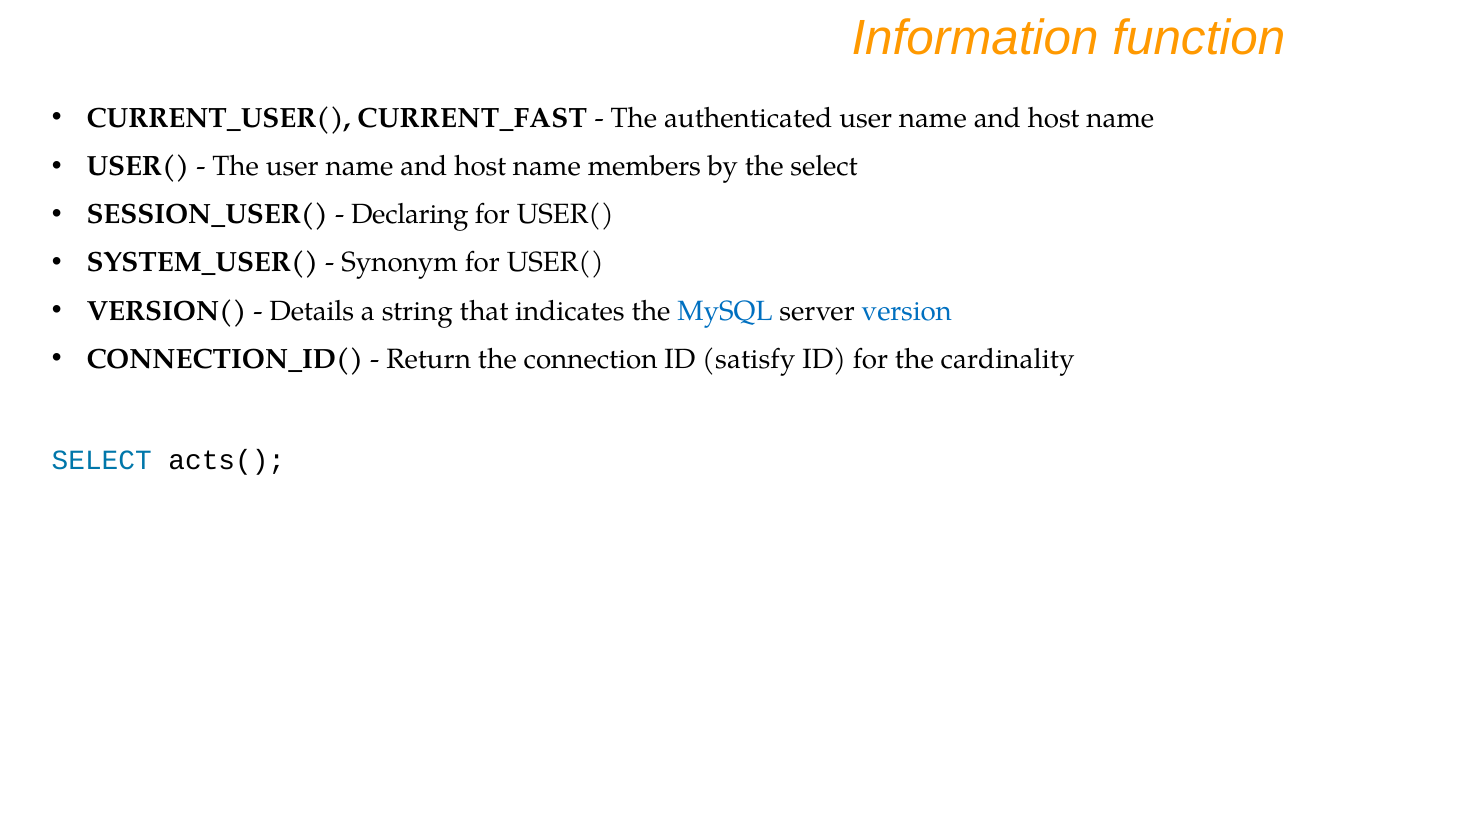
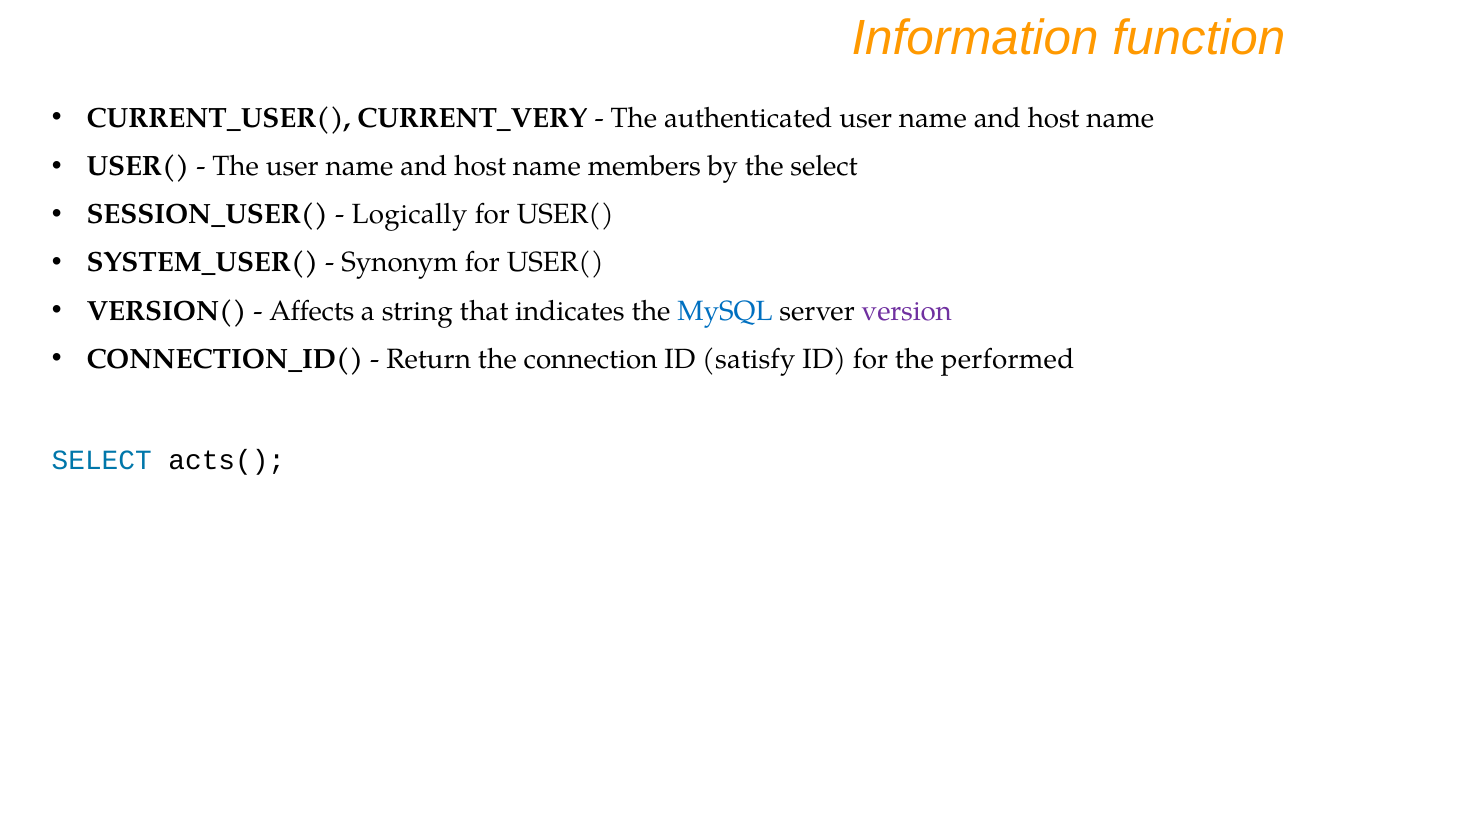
CURRENT_FAST: CURRENT_FAST -> CURRENT_VERY (472, 118)
Declaring: Declaring -> Logically (409, 215)
Details: Details -> Affects (312, 311)
version colour: blue -> purple (907, 311)
cardinality: cardinality -> performed (1008, 359)
